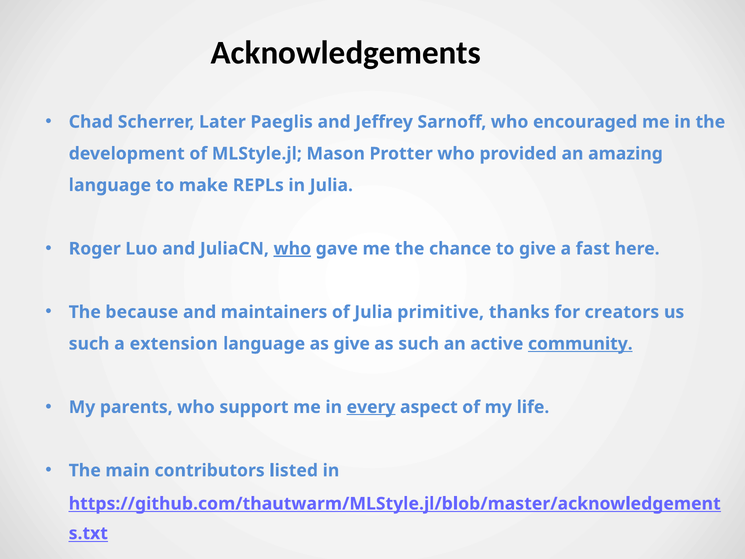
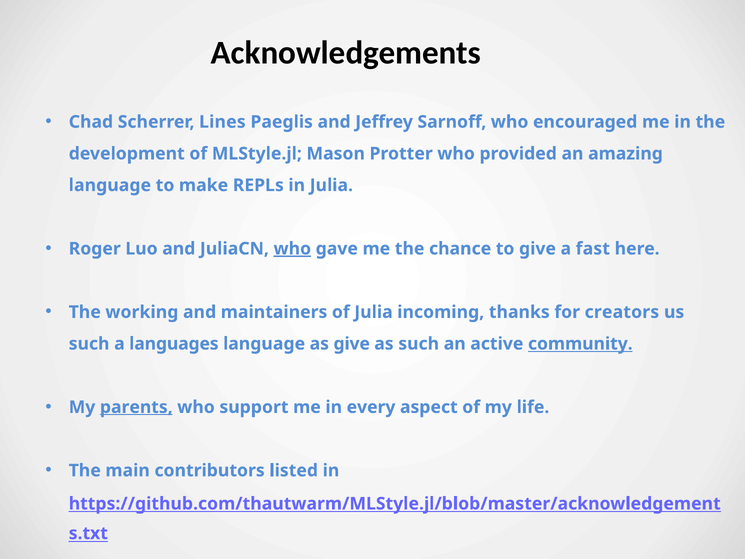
Later: Later -> Lines (222, 122)
because: because -> working (142, 312)
primitive: primitive -> incoming (441, 312)
extension: extension -> languages (174, 344)
parents underline: none -> present (136, 407)
every underline: present -> none (371, 407)
